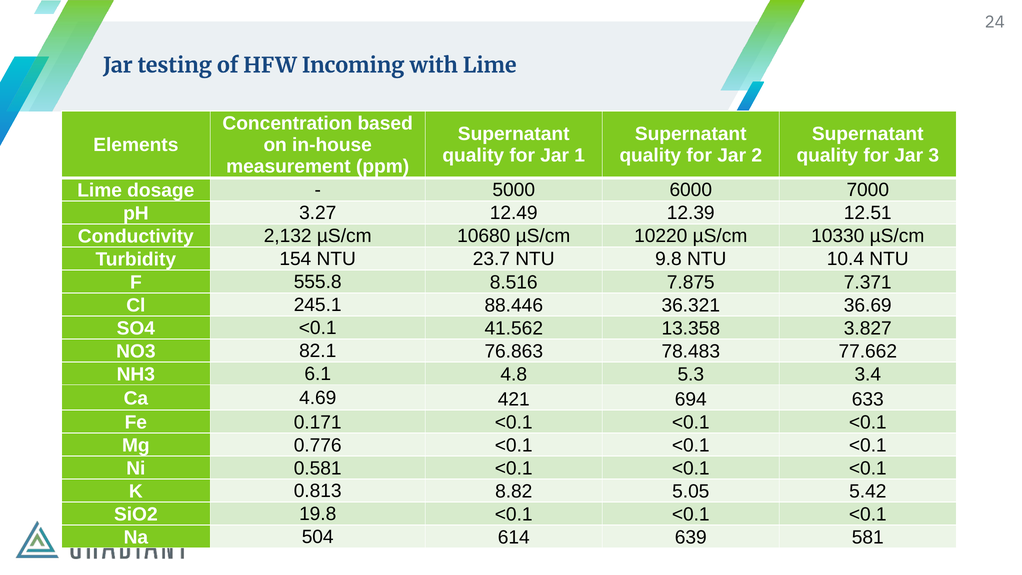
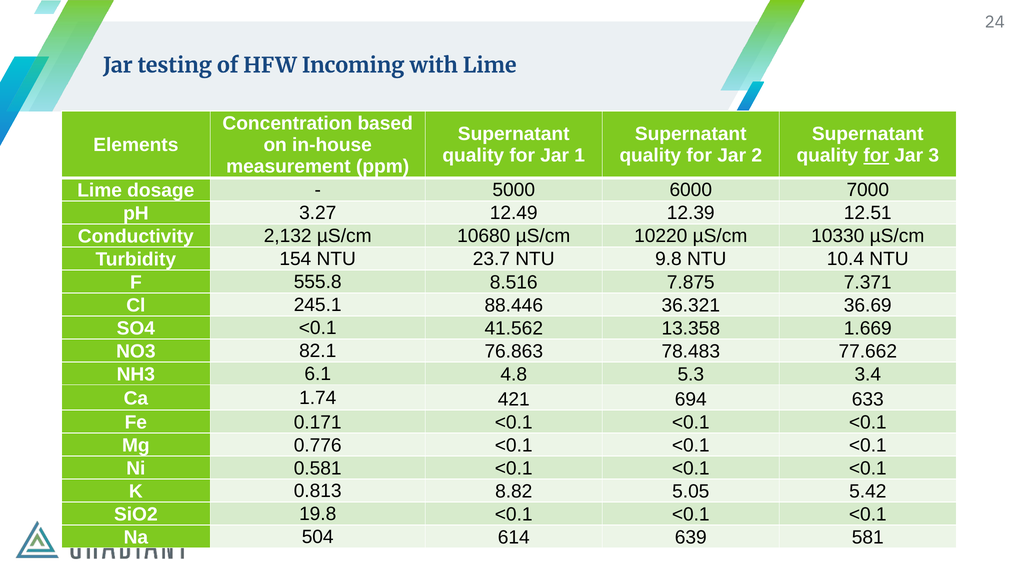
for underline: none -> present (876, 155)
3.827: 3.827 -> 1.669 (868, 328)
4.69: 4.69 -> 1.74 (318, 398)
